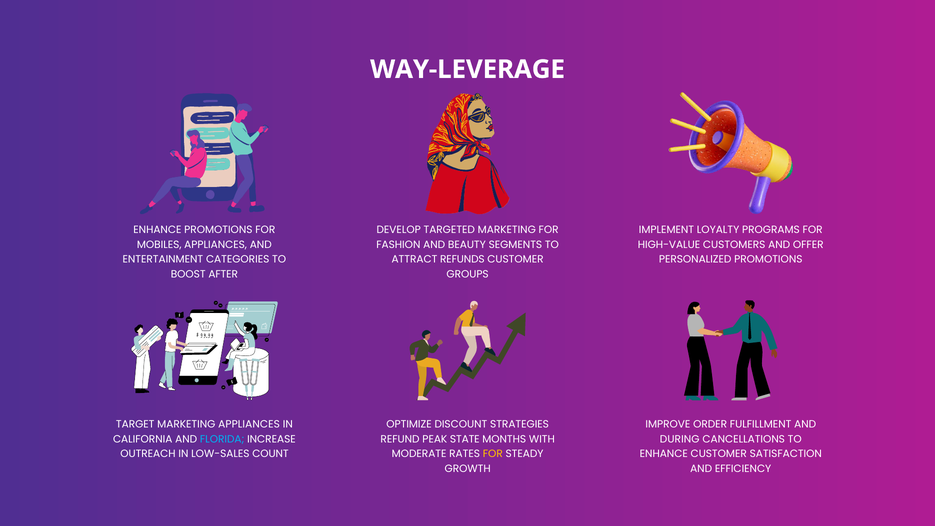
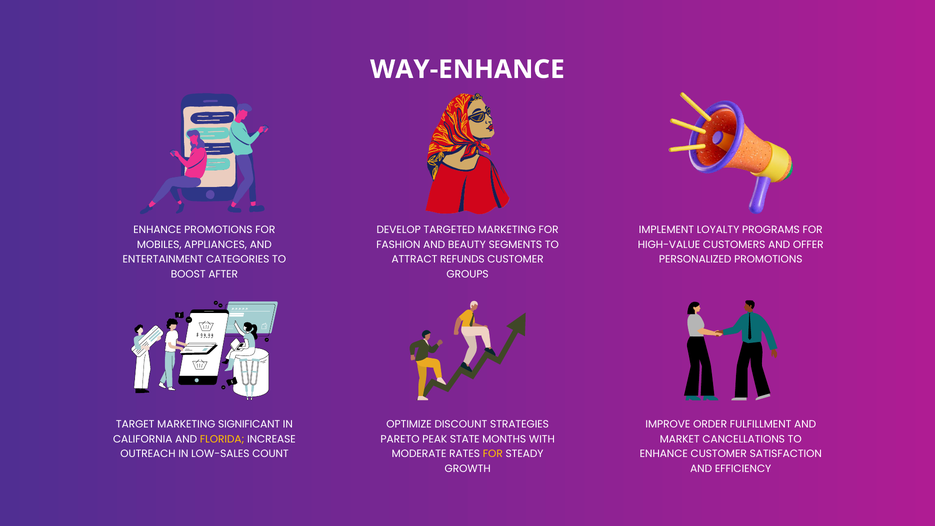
WAY-LEVERAGE: WAY-LEVERAGE -> WAY-ENHANCE (467, 69)
MARKETING APPLIANCES: APPLIANCES -> SIGNIFICANT (249, 424)
REFUND: REFUND -> PARETO (400, 439)
DURING: DURING -> MARKET (680, 439)
FLORIDA colour: light blue -> yellow (222, 439)
